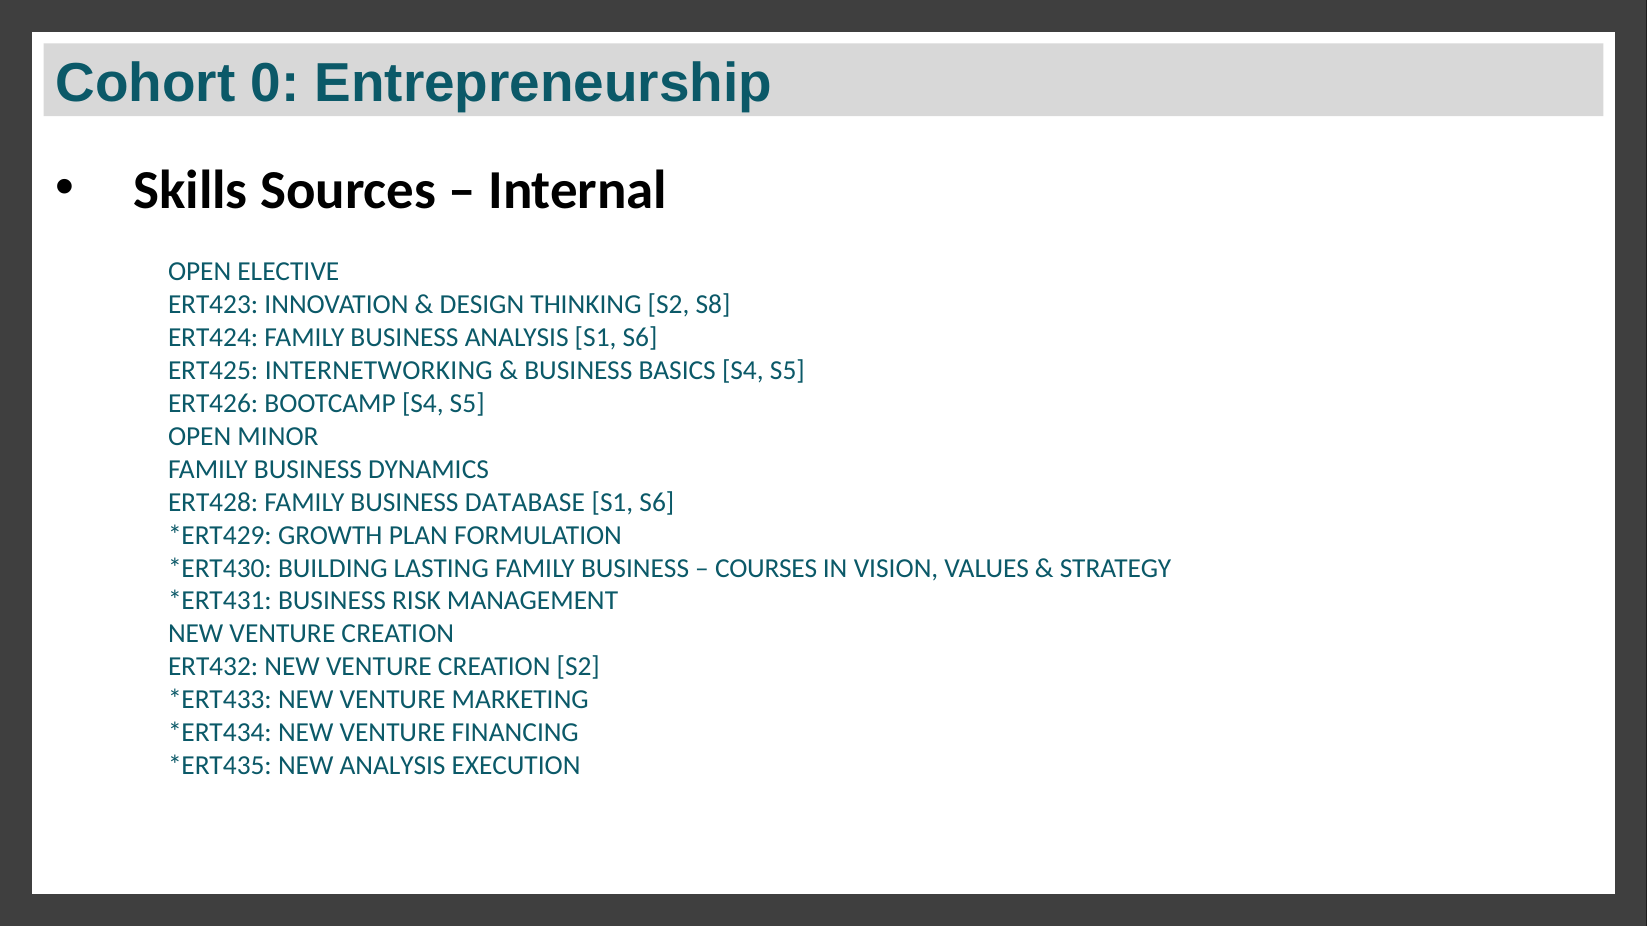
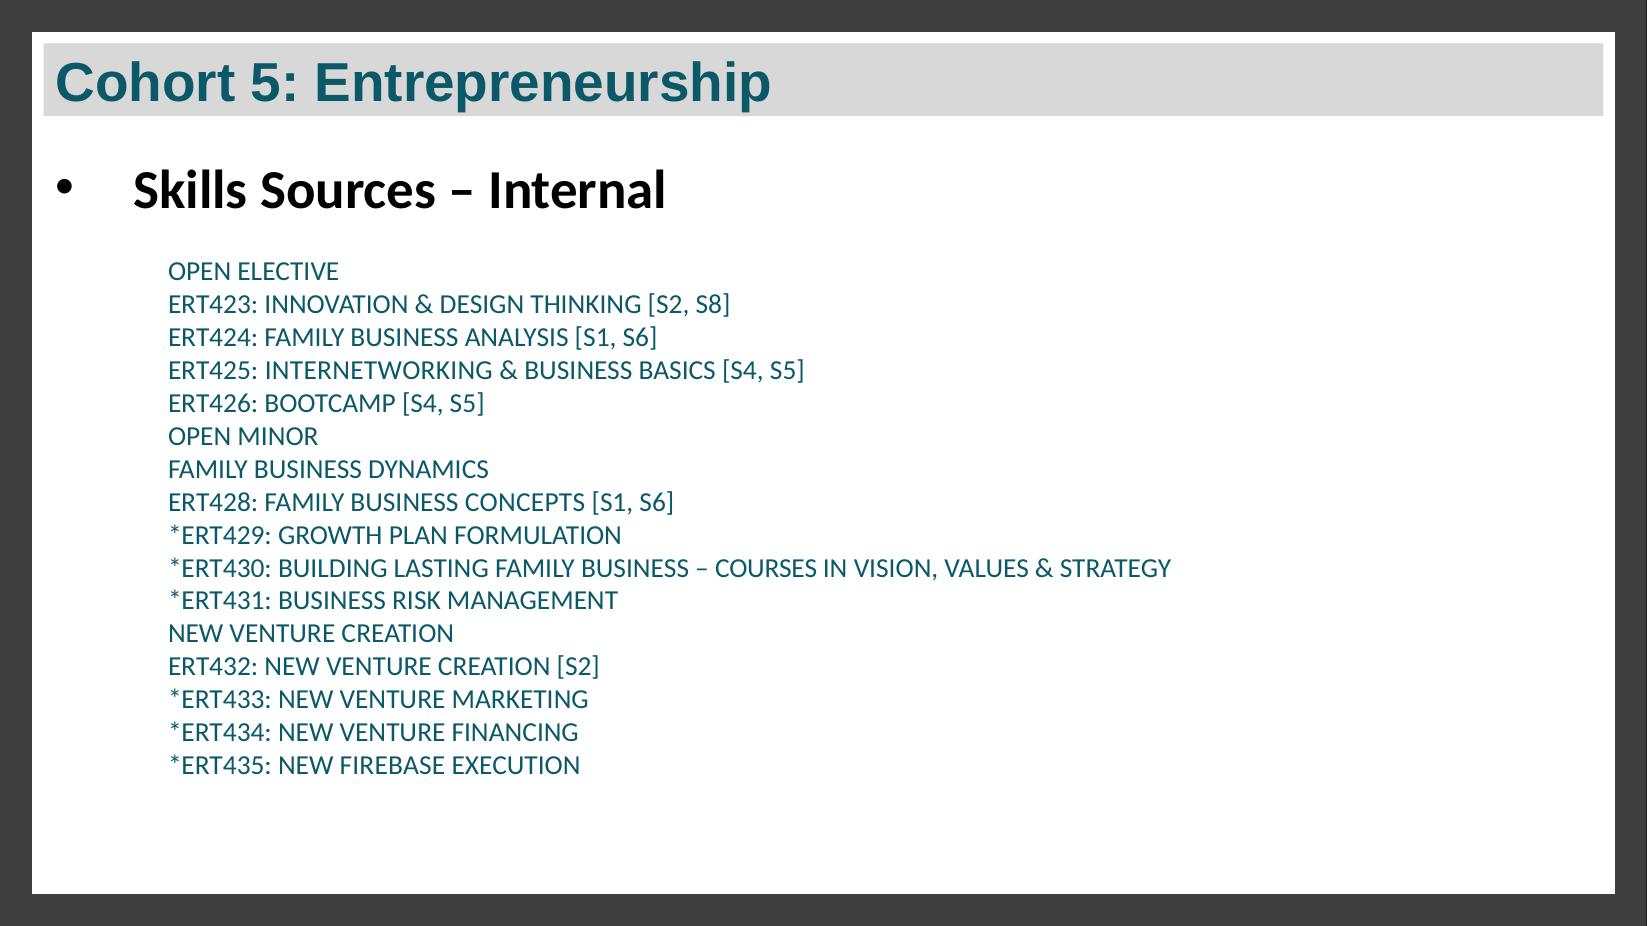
0: 0 -> 5 (275, 84)
DATABASE: DATABASE -> CONCEPTS (525, 502)
NEW ANALYSIS: ANALYSIS -> FIREBASE (393, 766)
